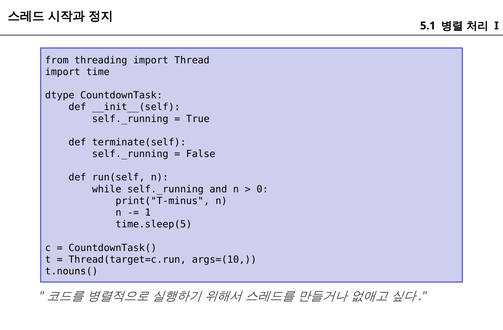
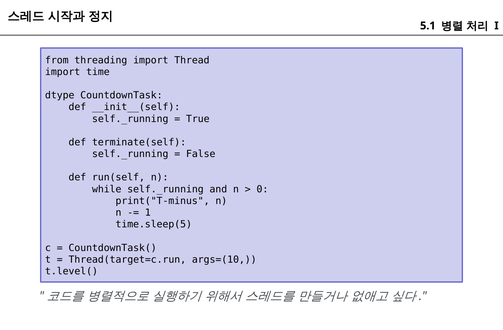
t.nouns(: t.nouns( -> t.level( (71, 272)
